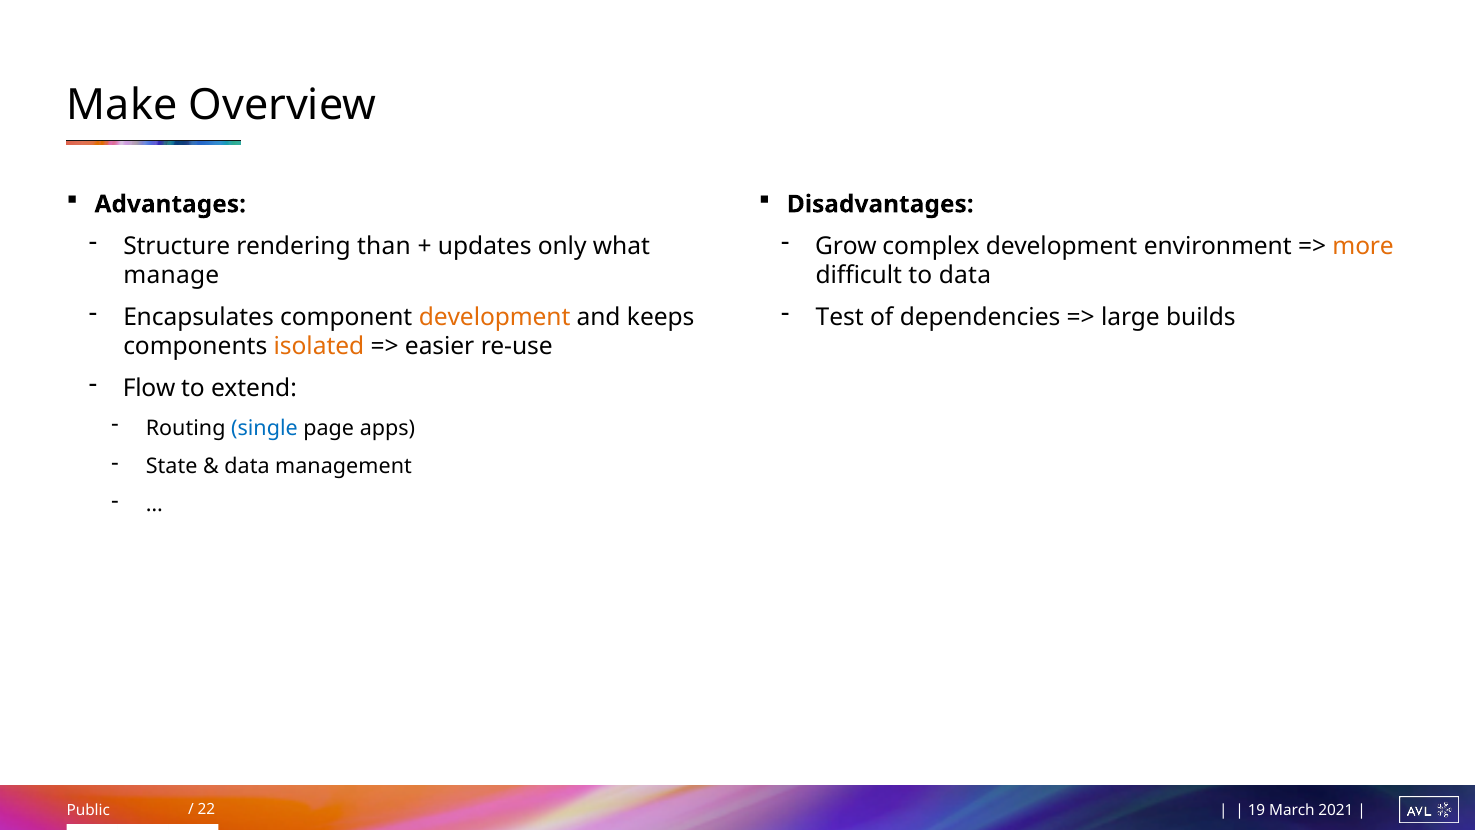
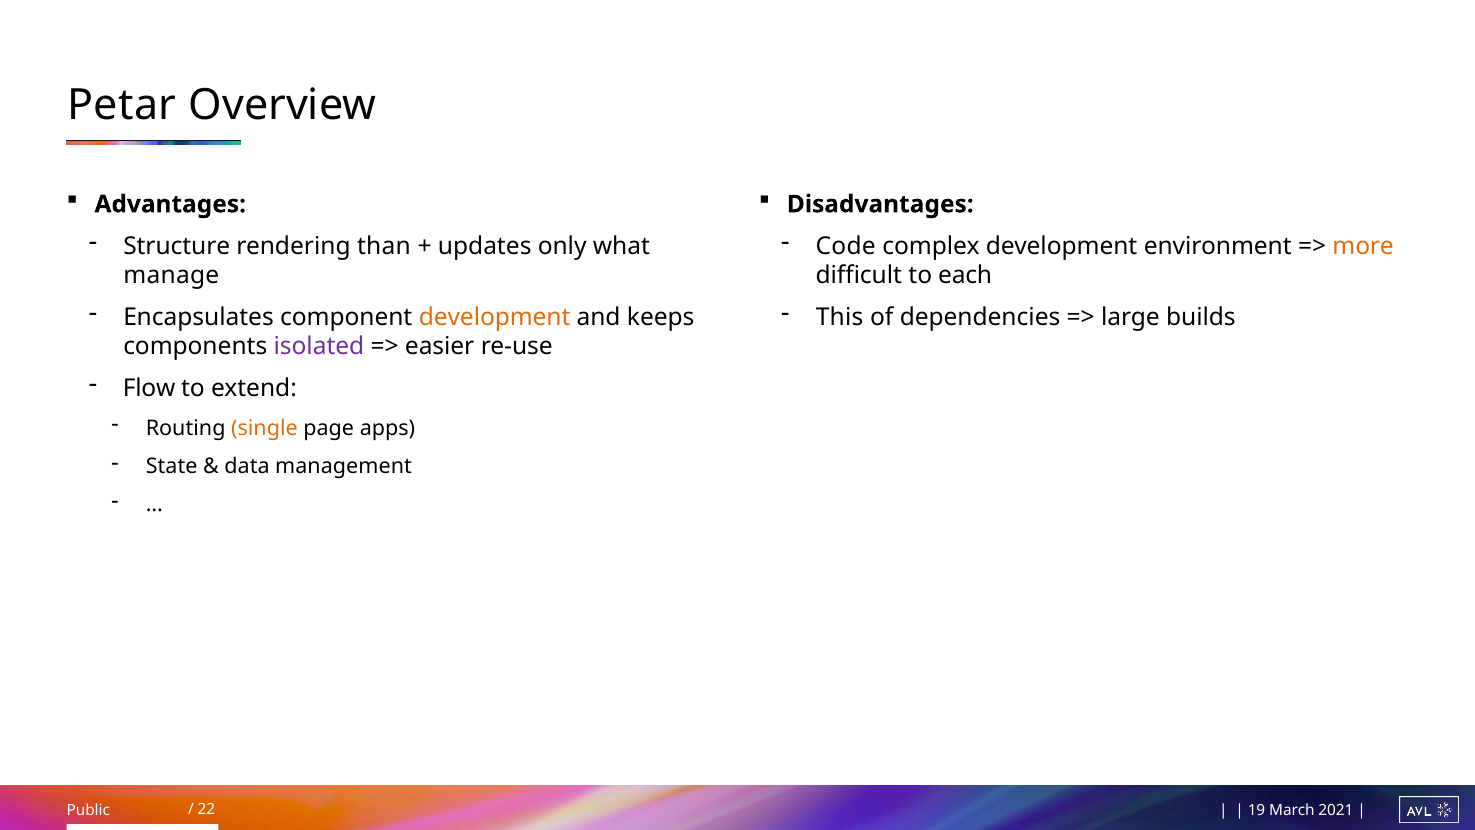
Make: Make -> Petar (122, 105)
Grow: Grow -> Code (846, 246)
to data: data -> each (965, 275)
Test: Test -> This (840, 317)
isolated colour: orange -> purple (319, 347)
single colour: blue -> orange (264, 428)
